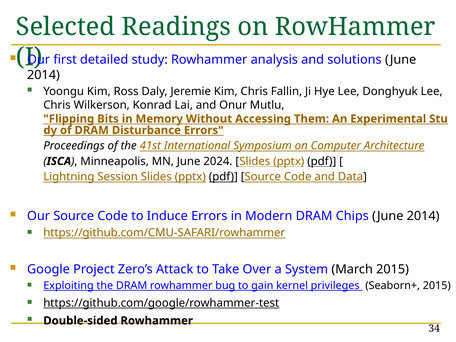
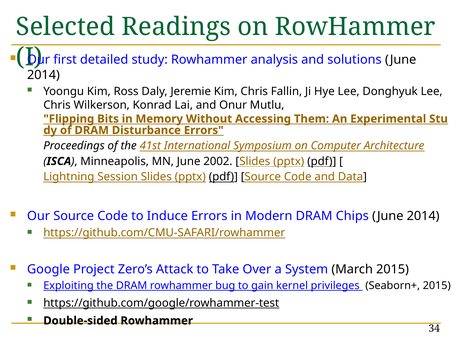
2024: 2024 -> 2002 (218, 161)
